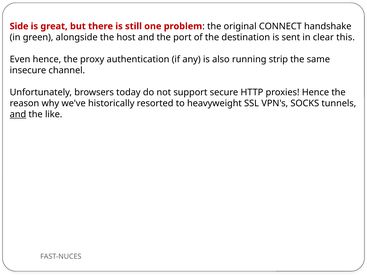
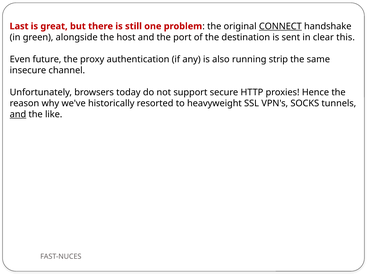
Side: Side -> Last (19, 26)
CONNECT underline: none -> present (280, 26)
Even hence: hence -> future (47, 59)
